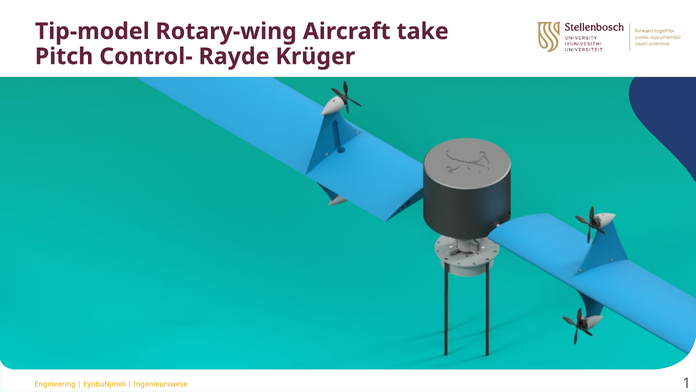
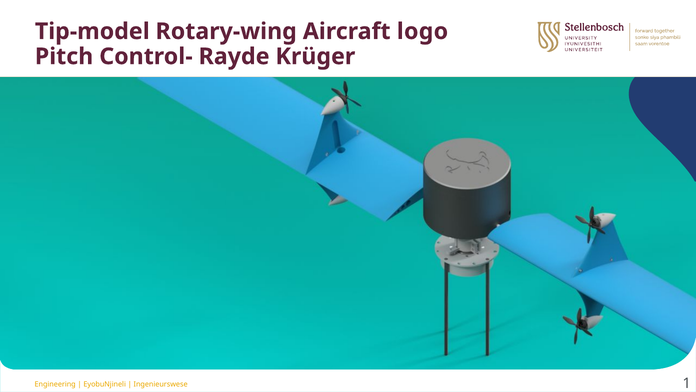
take: take -> logo (422, 31)
